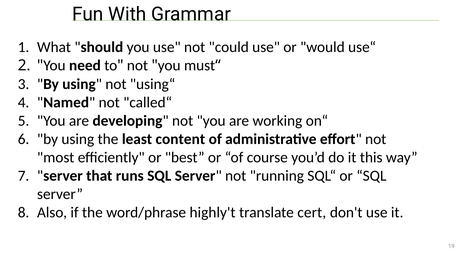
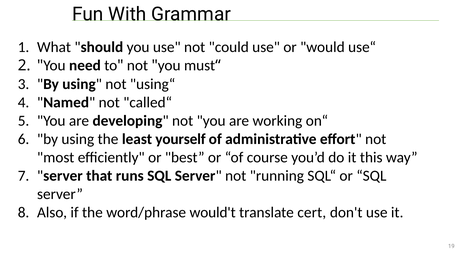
content: content -> yourself (180, 139)
highly't: highly't -> would't (213, 212)
